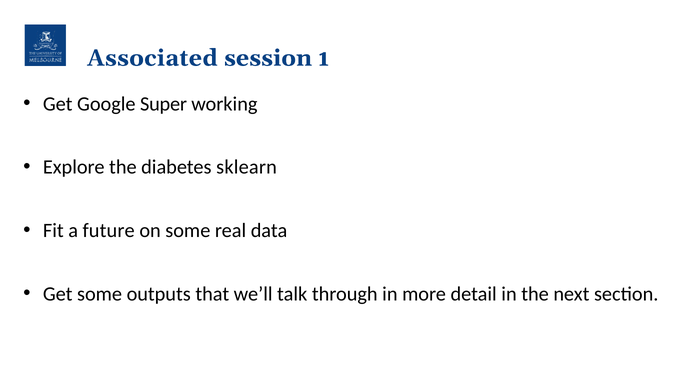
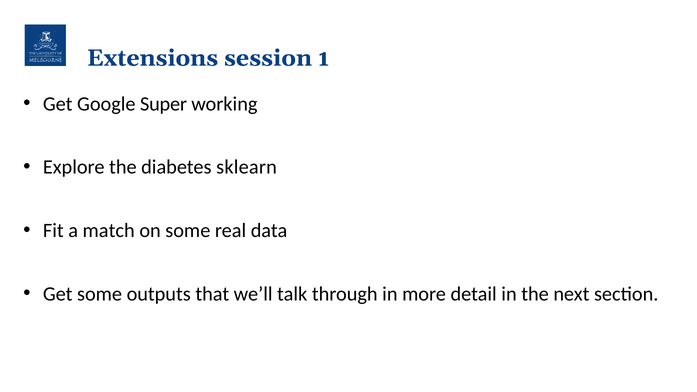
Associated: Associated -> Extensions (153, 58)
future: future -> match (109, 231)
